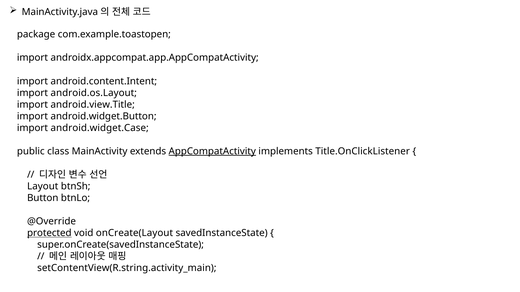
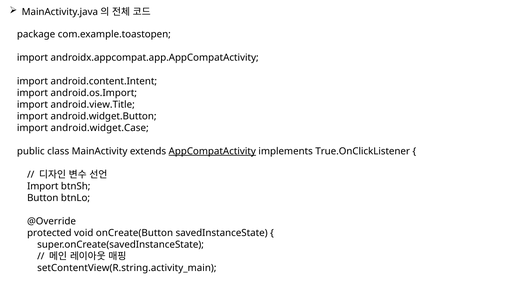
android.os.Layout: android.os.Layout -> android.os.Import (94, 93)
Title.OnClickListener: Title.OnClickListener -> True.OnClickListener (363, 151)
Layout: Layout -> Import (43, 187)
protected underline: present -> none (49, 233)
onCreate(Layout: onCreate(Layout -> onCreate(Button (134, 233)
